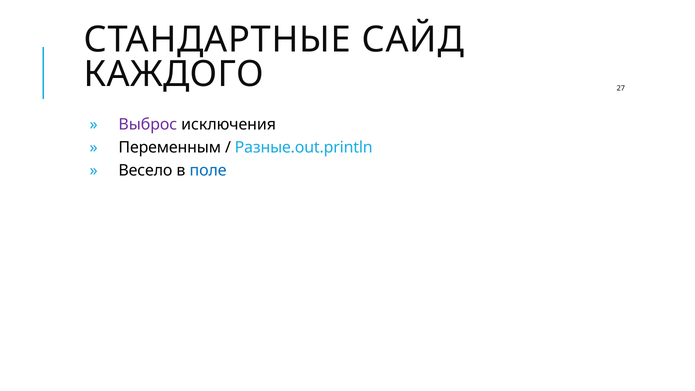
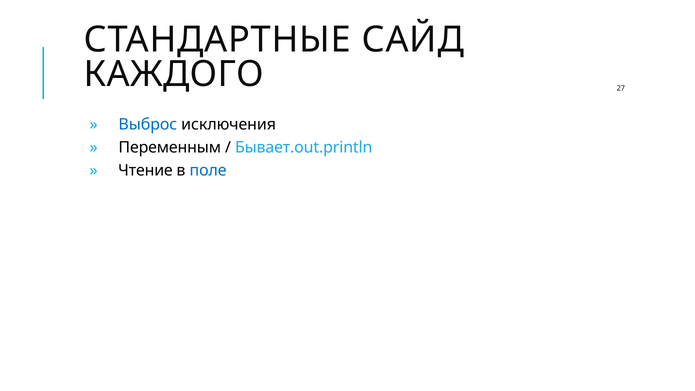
Выброс colour: purple -> blue (148, 125)
Разные.out.println: Разные.out.println -> Бывает.out.println (304, 148)
Весело: Весело -> Чтение (145, 170)
